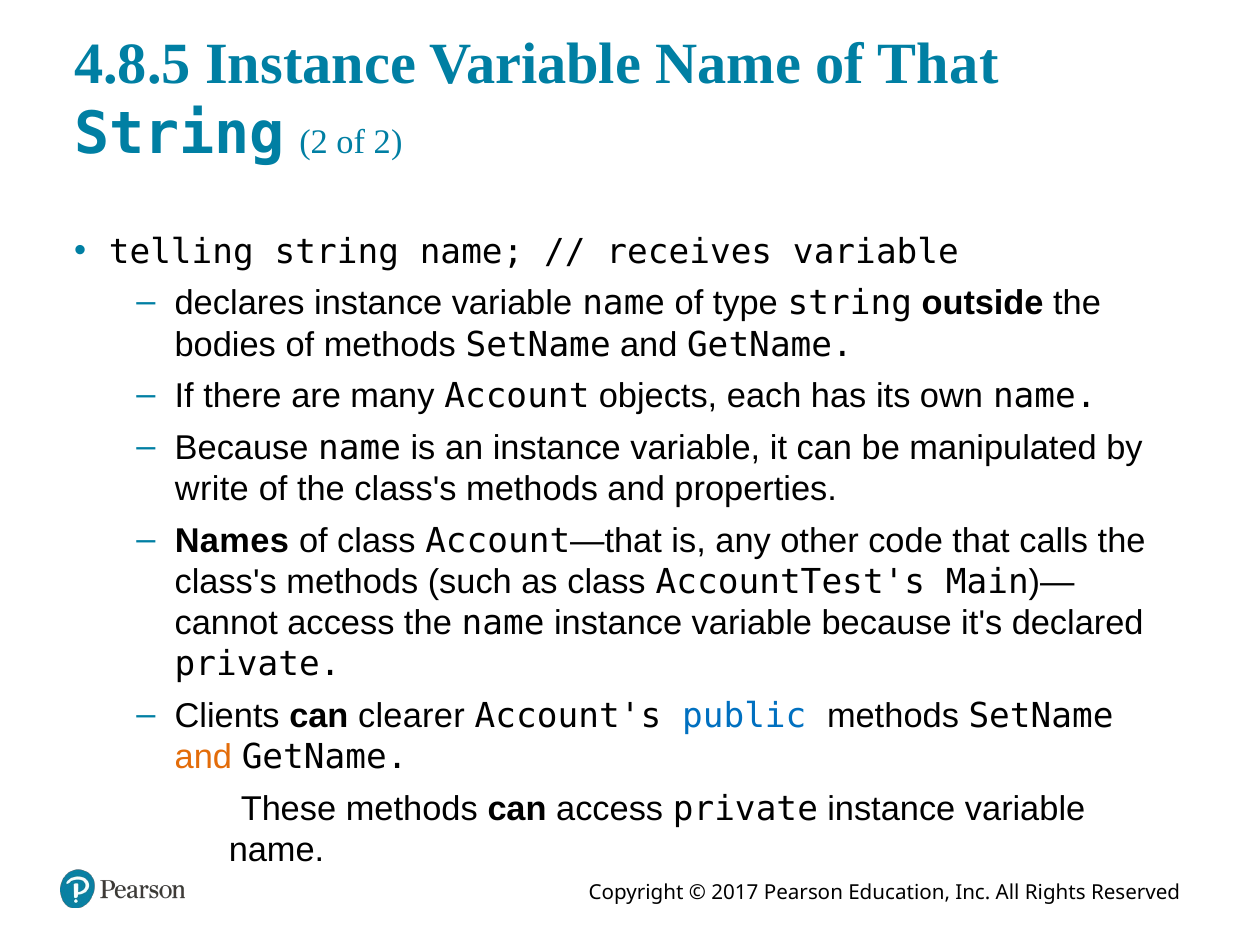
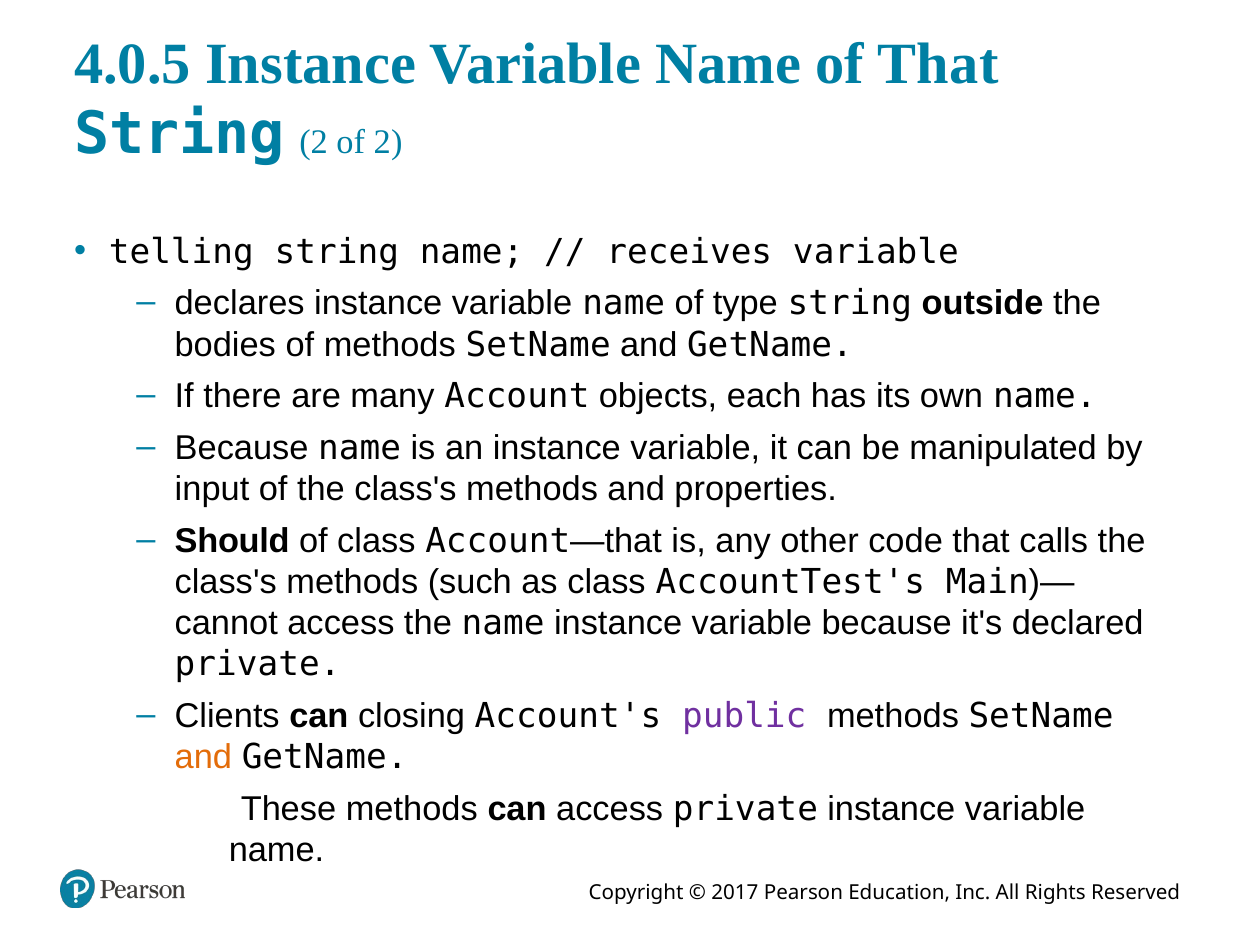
4.8.5: 4.8.5 -> 4.0.5 (133, 64)
write: write -> input (212, 489)
Names: Names -> Should (232, 541)
clearer: clearer -> closing (412, 716)
public colour: blue -> purple (744, 716)
